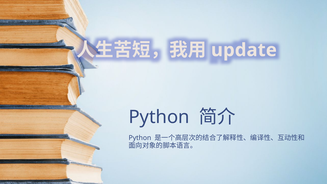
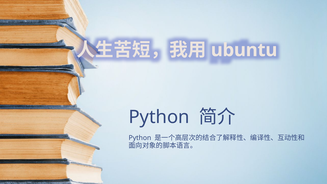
update: update -> ubuntu (244, 50)
